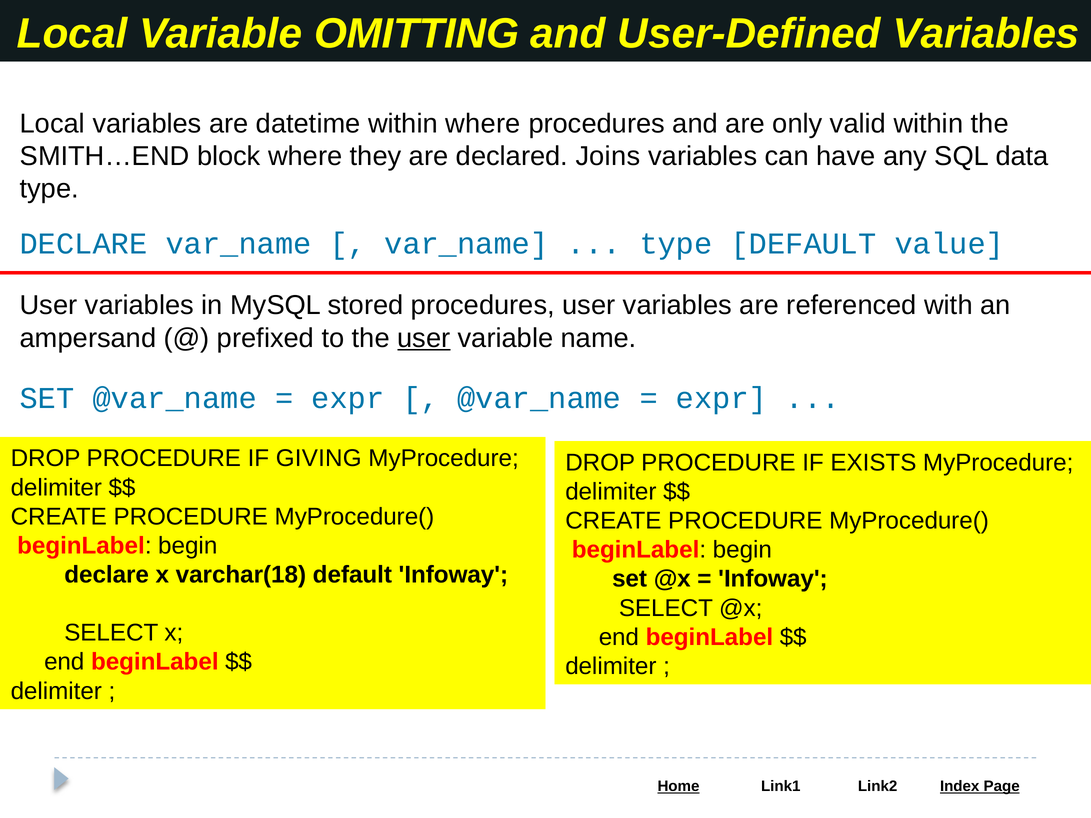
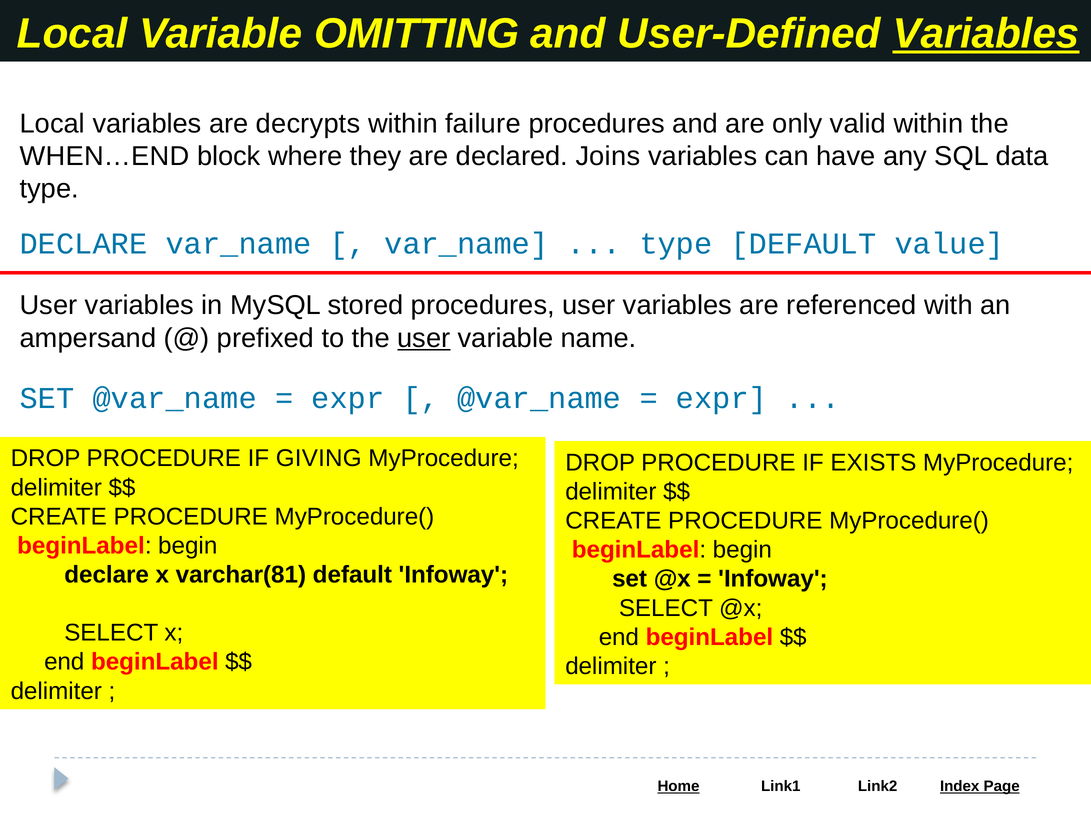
Variables underline: none -> present (986, 34)
datetime: datetime -> decrypts (308, 124)
within where: where -> failure (483, 124)
SMITH…END: SMITH…END -> WHEN…END (105, 156)
varchar(18: varchar(18 -> varchar(81 (241, 575)
